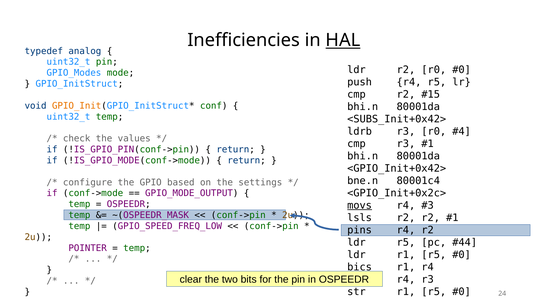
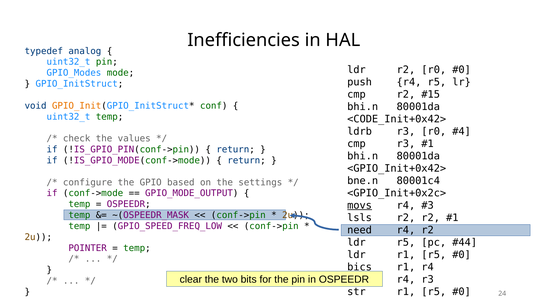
HAL underline: present -> none (343, 40)
<SUBS_Init+0x42>: <SUBS_Init+0x42> -> <CODE_Init+0x42> (397, 119)
pins: pins -> need (360, 230)
